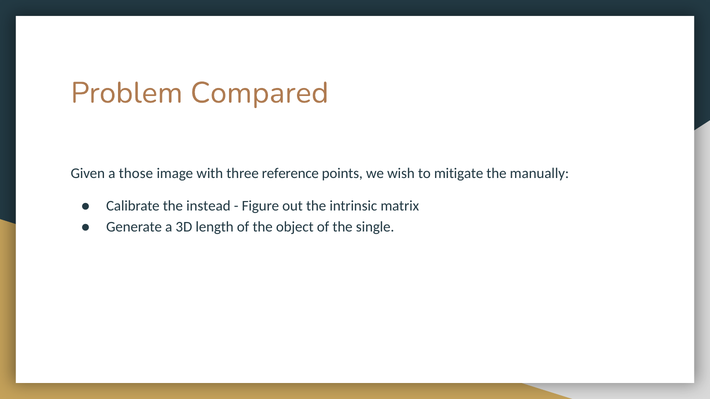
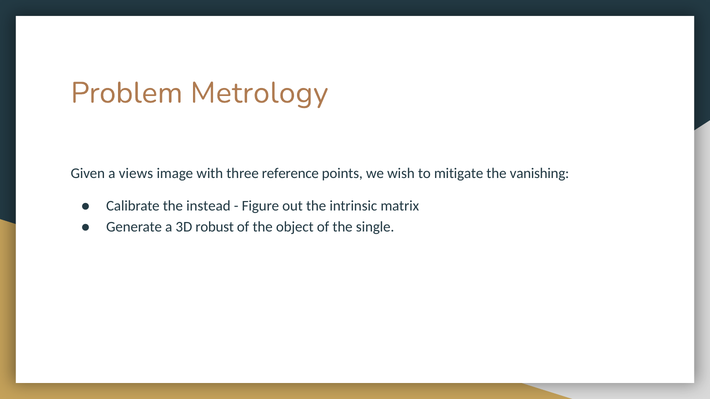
Compared: Compared -> Metrology (259, 93)
those: those -> views (136, 174)
manually: manually -> vanishing (539, 174)
length: length -> robust (215, 227)
